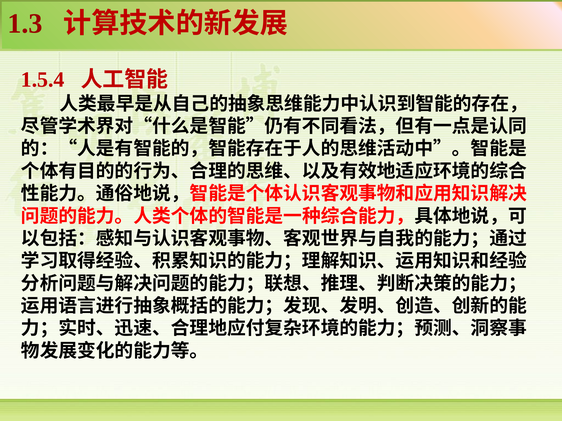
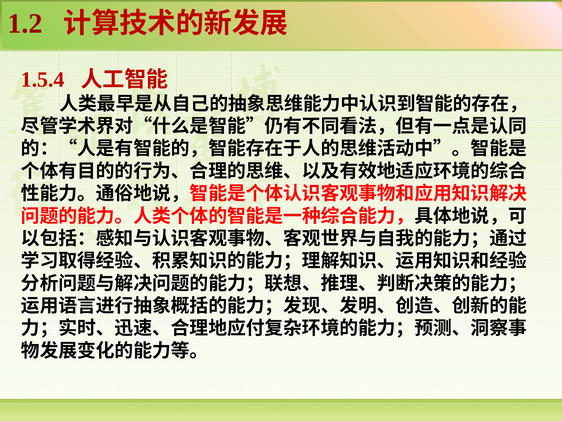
1.3: 1.3 -> 1.2 (25, 23)
